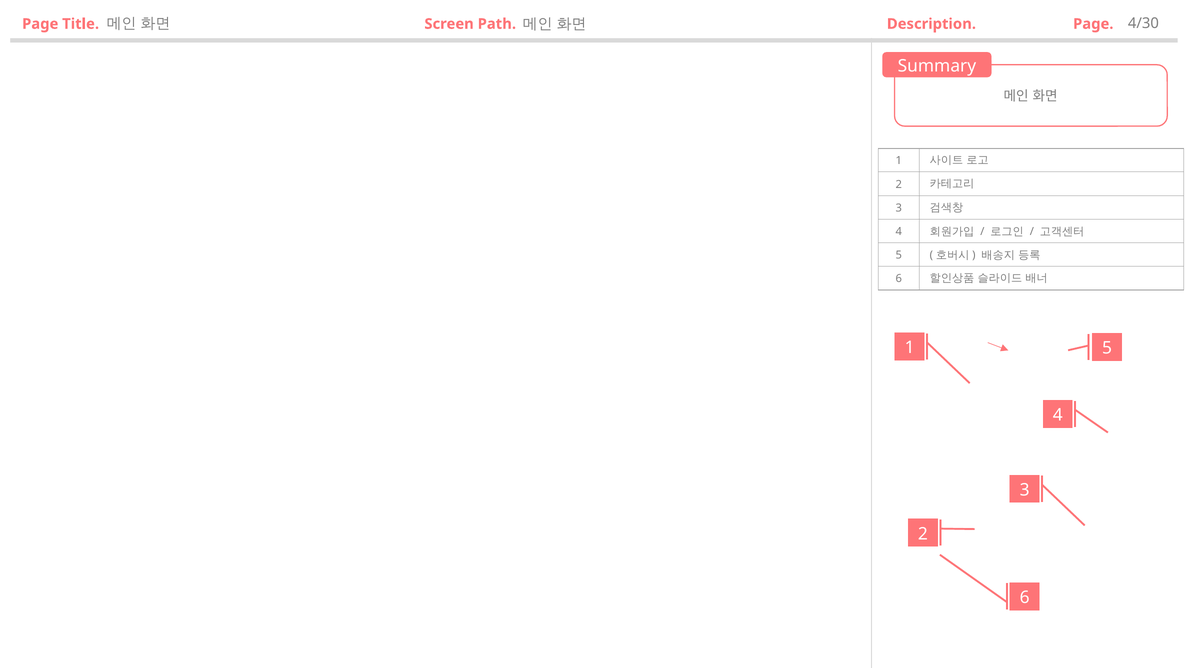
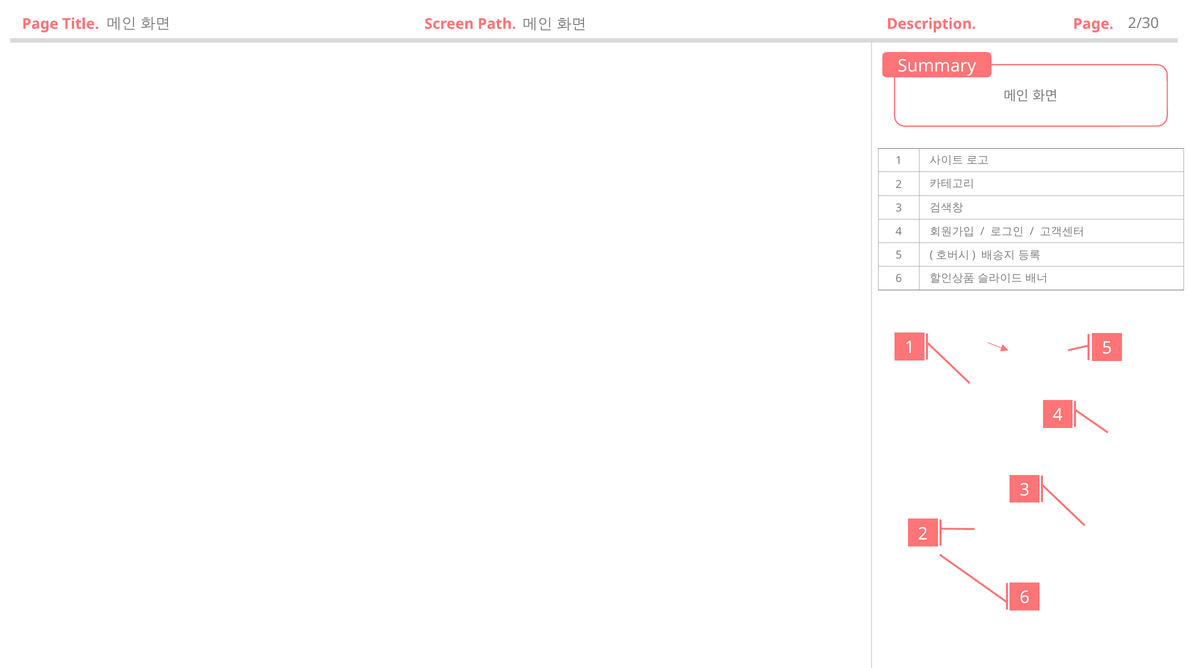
4/30: 4/30 -> 2/30 (1143, 23)
